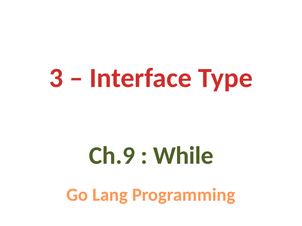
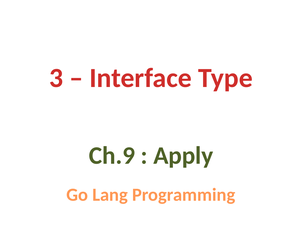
While: While -> Apply (183, 156)
